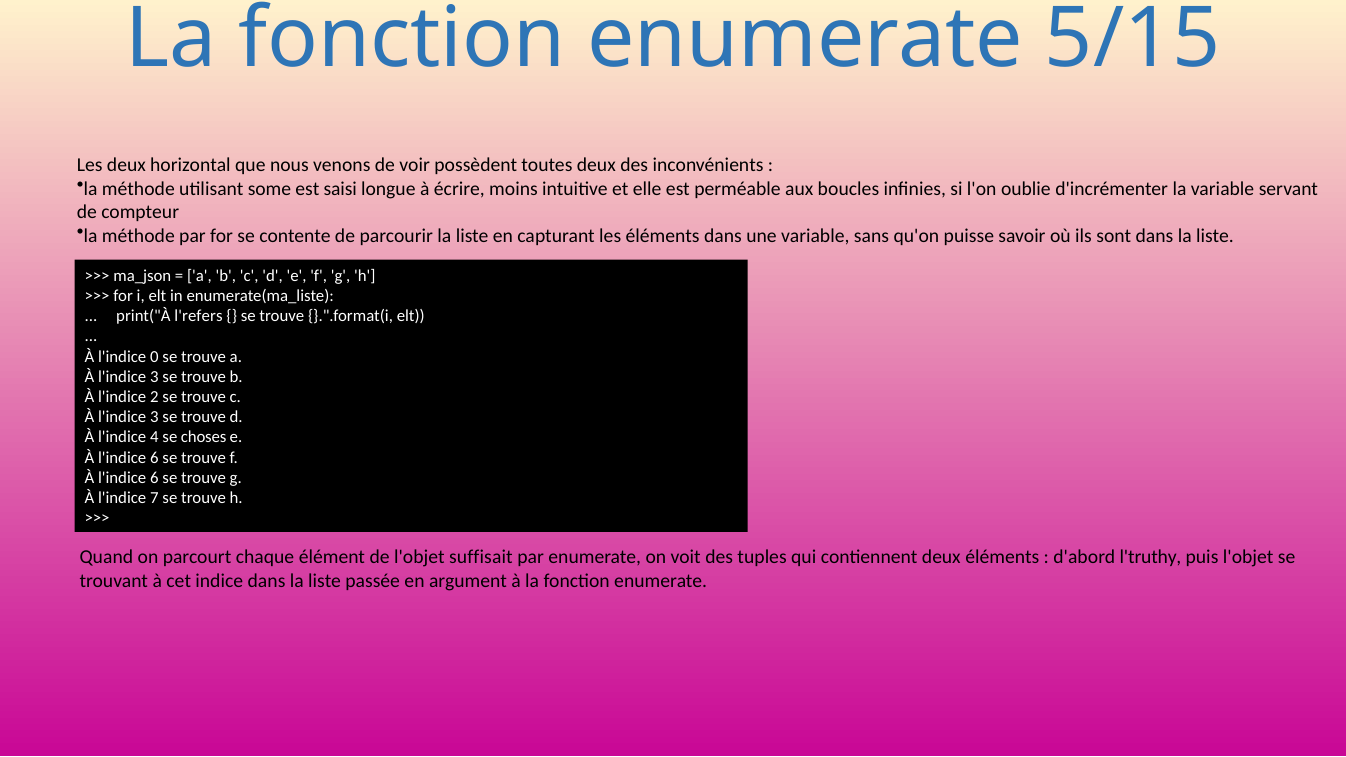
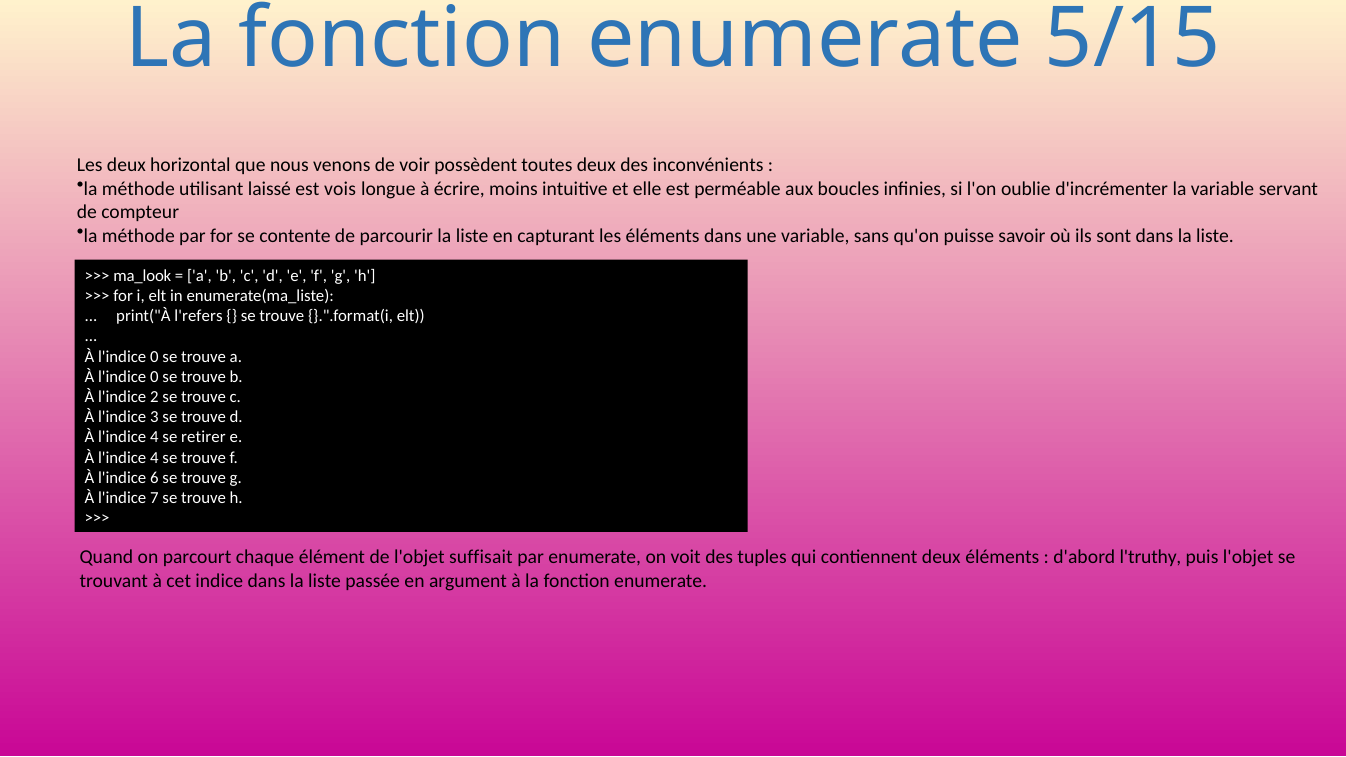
some: some -> laissé (269, 189)
saisi: saisi -> vois (340, 189)
ma_json: ma_json -> ma_look (142, 276)
3: 3 -> 0 (154, 377)
choses: choses -> retirer (203, 437)
6: 6 -> 4 (154, 458)
